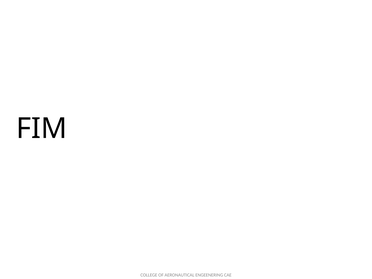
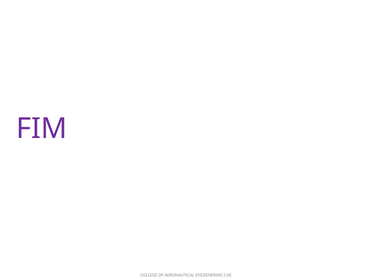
FIM colour: black -> purple (42, 128)
